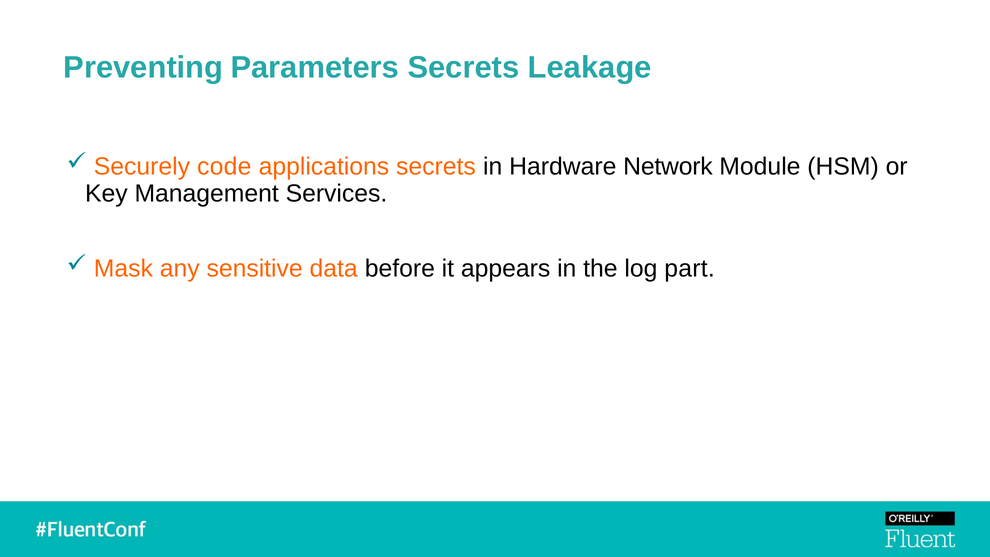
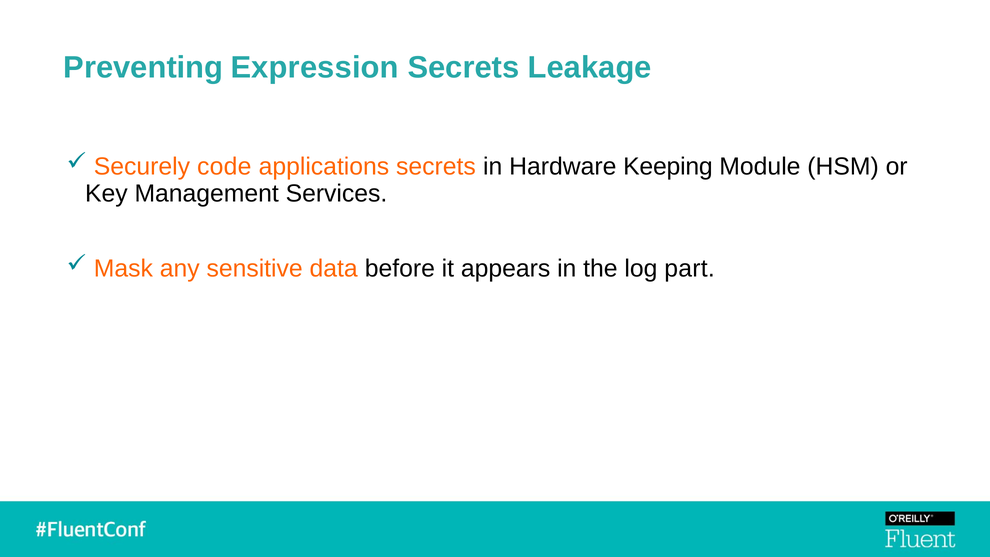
Parameters: Parameters -> Expression (315, 67)
Network: Network -> Keeping (668, 167)
